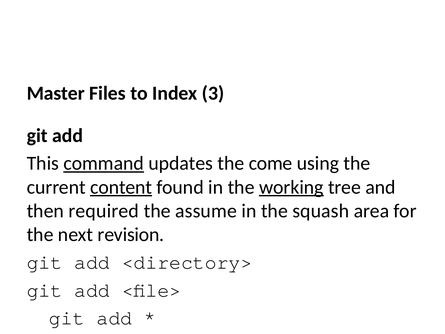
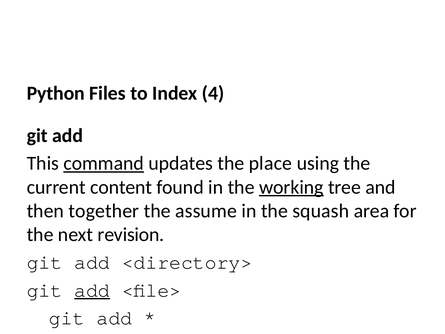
Master: Master -> Python (56, 93)
3: 3 -> 4 (213, 93)
come: come -> place (270, 163)
content underline: present -> none (121, 187)
required: required -> together (104, 211)
add underline: none -> present (92, 290)
